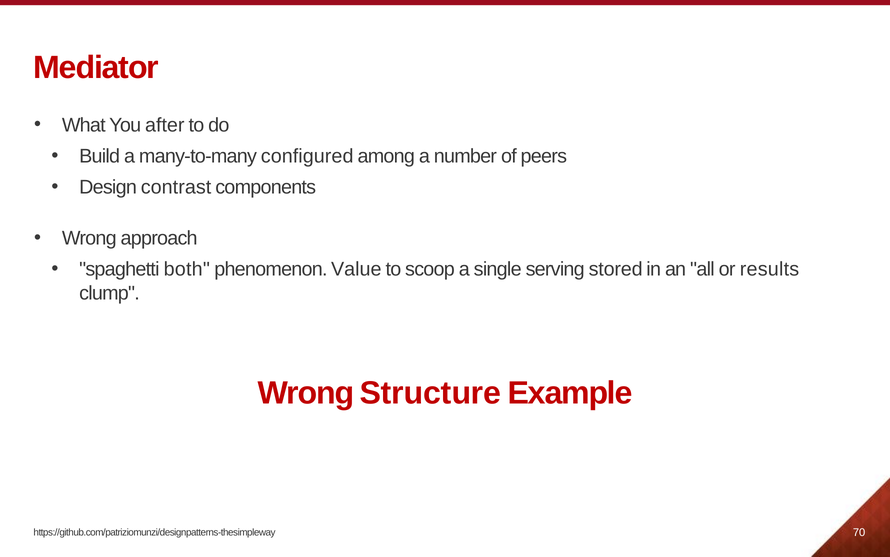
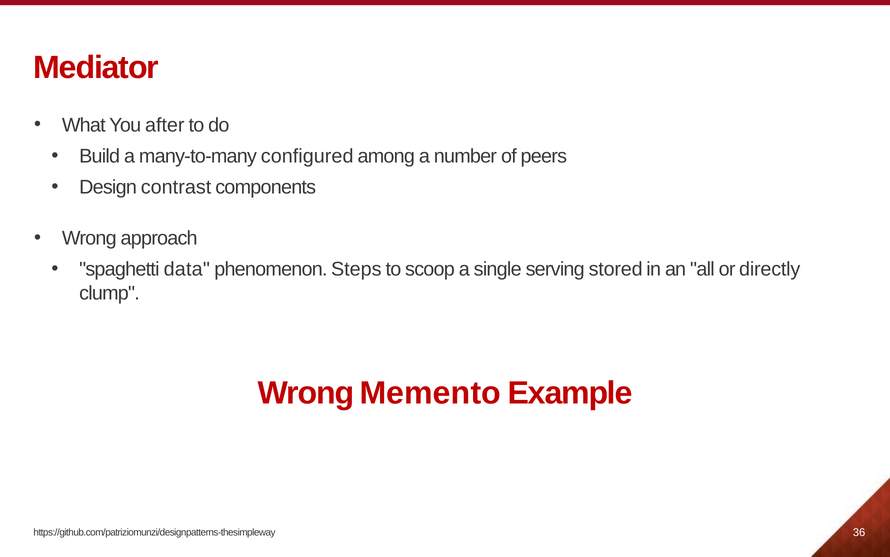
both: both -> data (187, 269)
Value: Value -> Steps (356, 269)
results: results -> directly (770, 269)
Structure: Structure -> Memento (430, 392)
70: 70 -> 36 (859, 532)
